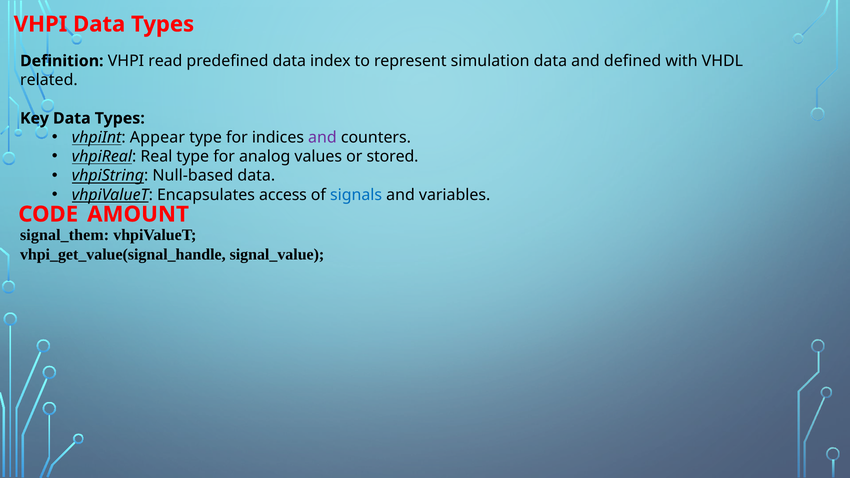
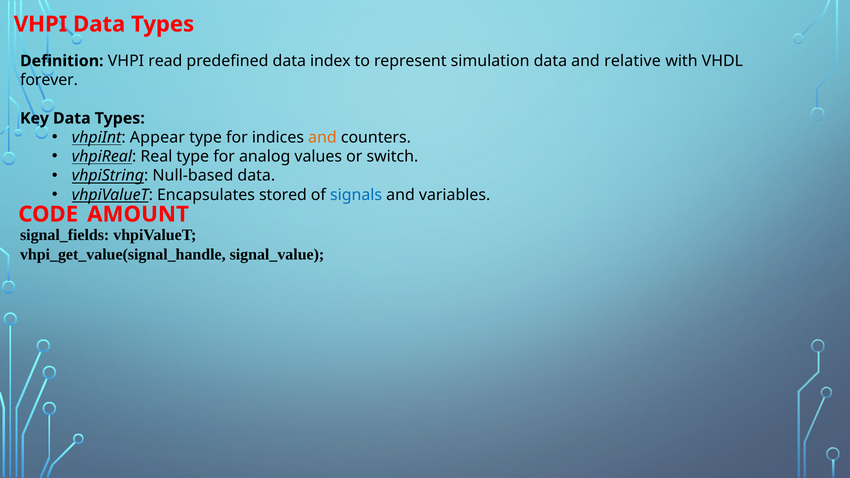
defined: defined -> relative (633, 61)
related: related -> forever (49, 80)
and colour: purple -> orange (322, 137)
stored: stored -> switch (392, 157)
access: access -> stored (283, 195)
signal_them: signal_them -> signal_fields (65, 235)
